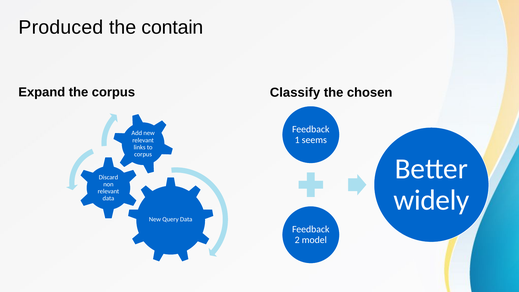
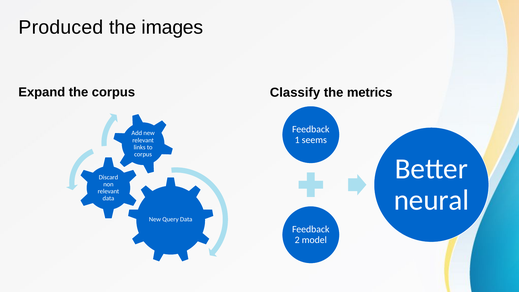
contain: contain -> images (172, 27)
chosen: chosen -> metrics (370, 93)
widely: widely -> neural (431, 200)
